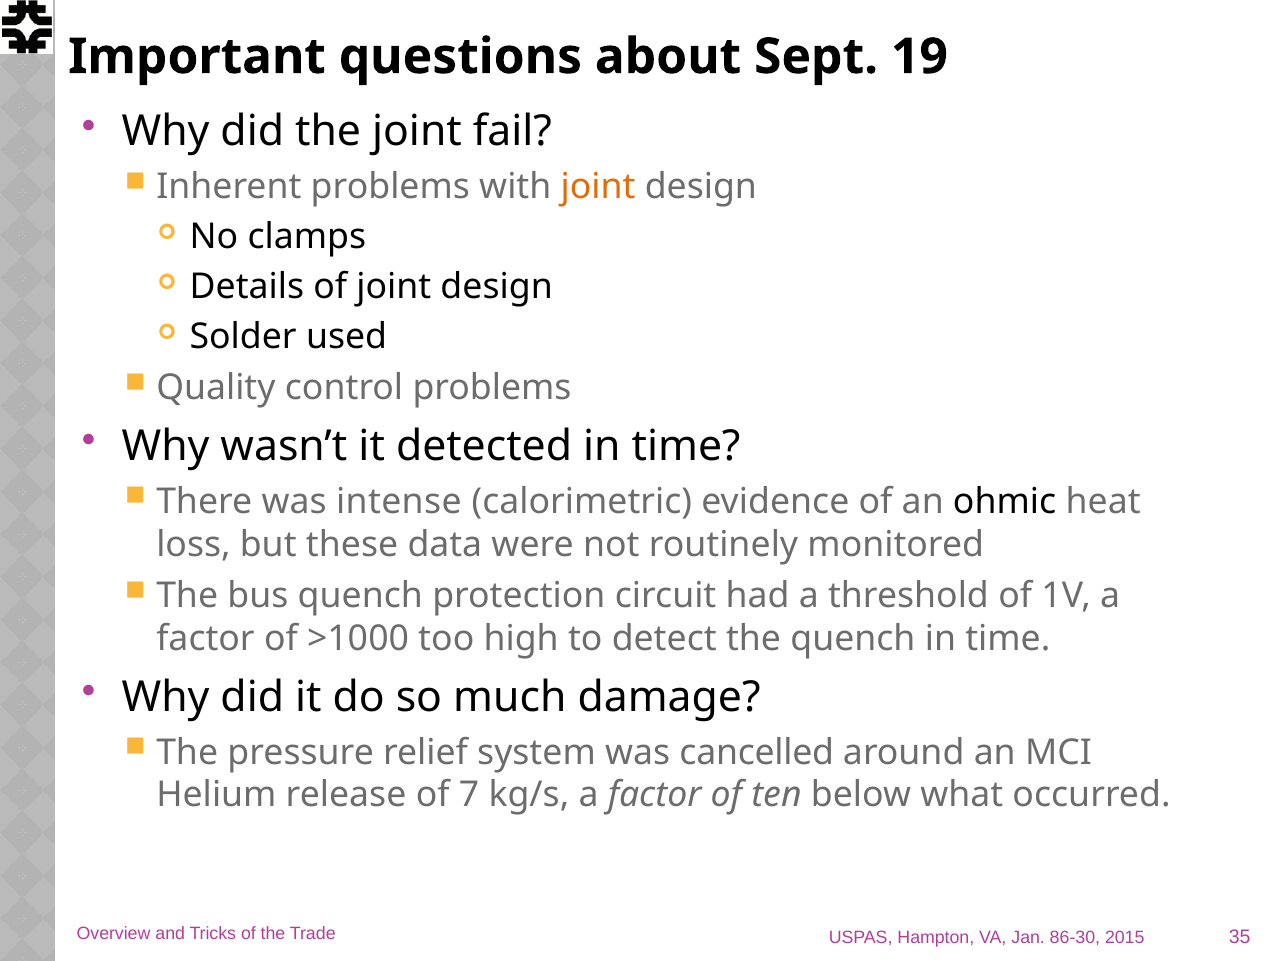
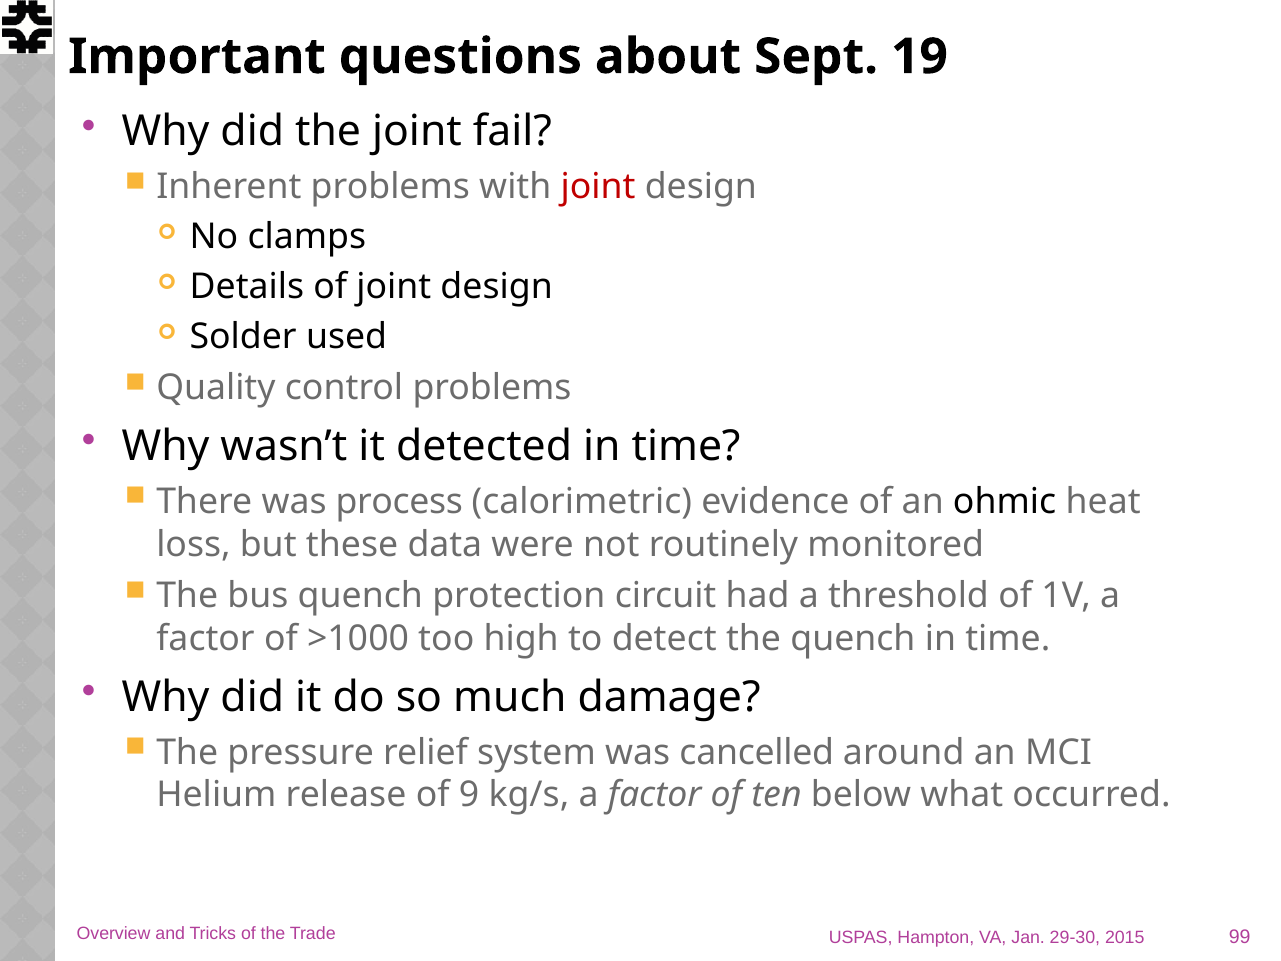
joint colour: orange -> red (598, 187)
intense: intense -> process (399, 502)
7: 7 -> 9 (469, 795)
86-30: 86-30 -> 29-30 (1075, 938)
35: 35 -> 99 (1240, 937)
